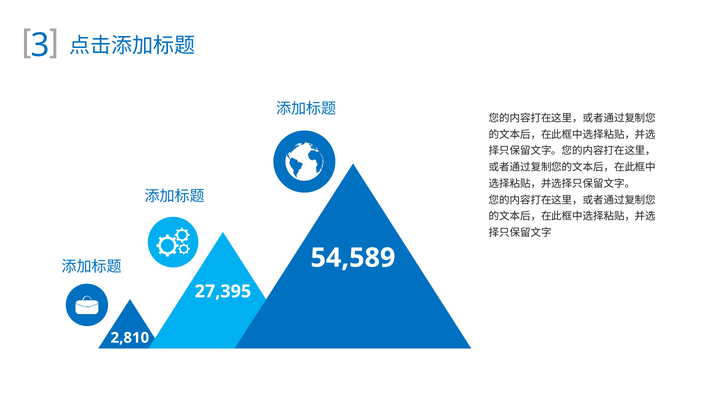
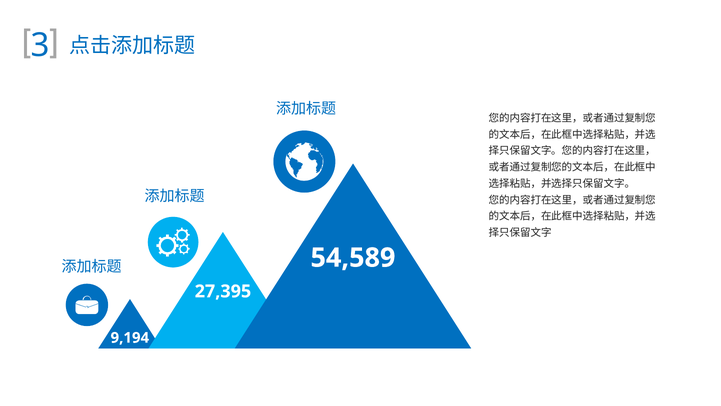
2,810: 2,810 -> 9,194 (130, 337)
